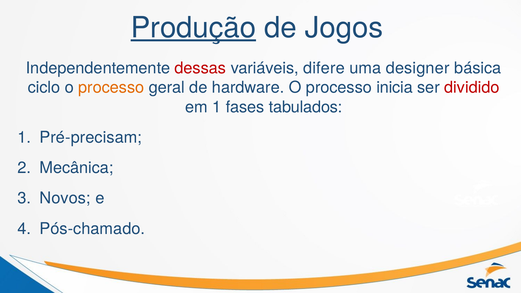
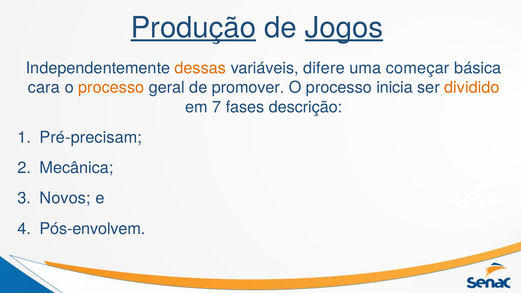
Jogos underline: none -> present (344, 28)
dessas colour: red -> orange (200, 68)
designer: designer -> começar (418, 68)
ciclo: ciclo -> cara (44, 88)
hardware: hardware -> promover (248, 88)
dividido colour: red -> orange (472, 88)
em 1: 1 -> 7 (217, 107)
tabulados: tabulados -> descrição (306, 107)
Pós-chamado: Pós-chamado -> Pós-envolvem (92, 229)
